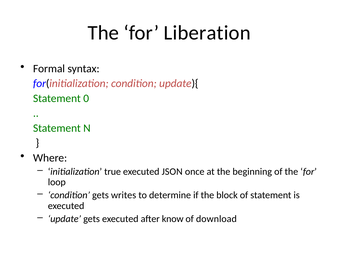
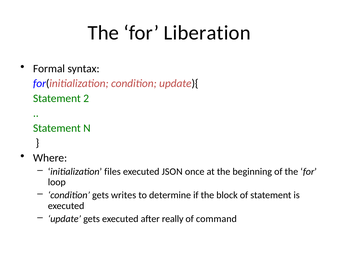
0: 0 -> 2 (86, 98)
true: true -> files (112, 172)
know: know -> really (173, 219)
download: download -> command (216, 219)
